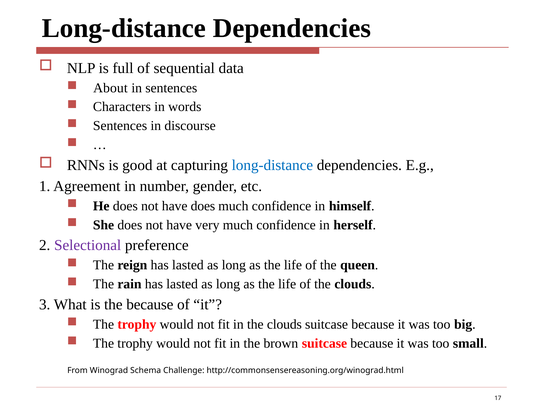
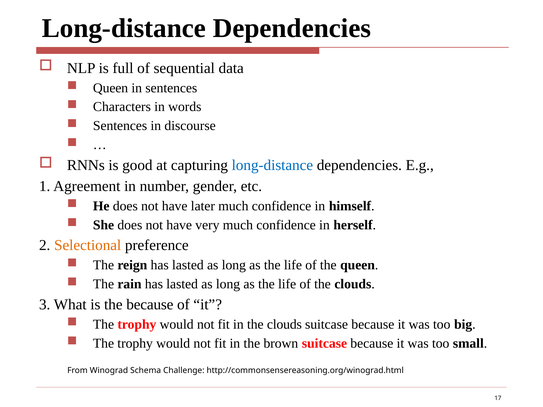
About: About -> Queen (111, 88)
have does: does -> later (203, 206)
Selectional colour: purple -> orange (88, 246)
